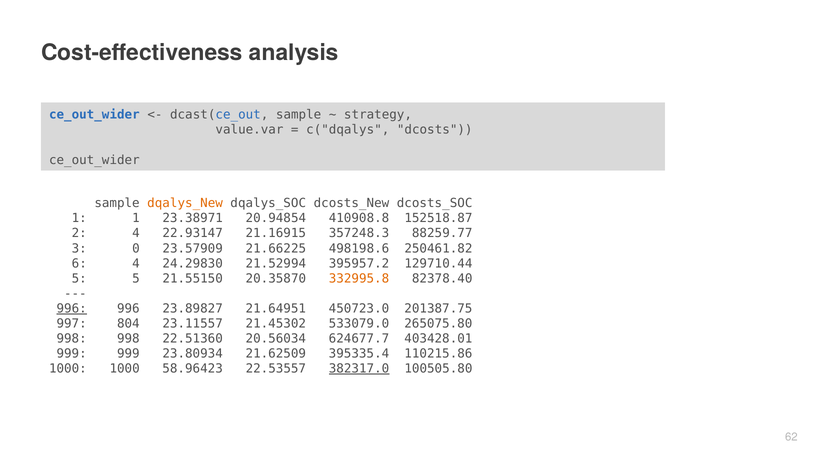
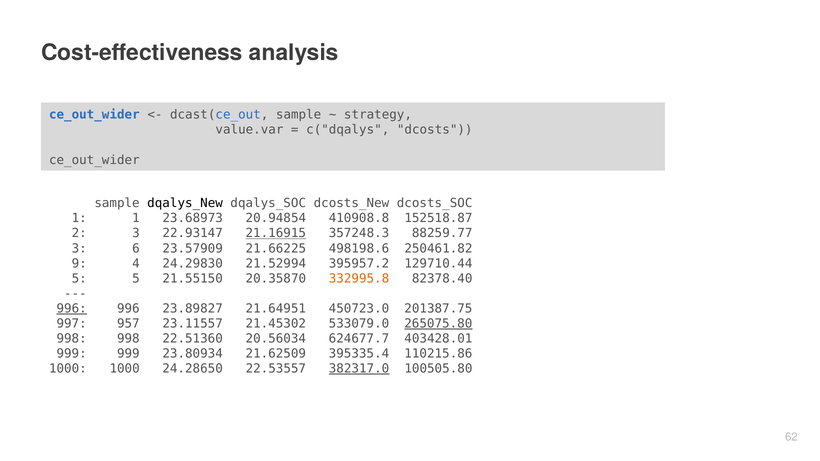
dqalys_New colour: orange -> black (185, 203)
23.38971: 23.38971 -> 23.68973 (193, 218)
2 4: 4 -> 3 (136, 233)
21.16915 underline: none -> present (276, 233)
0: 0 -> 6 (136, 249)
6: 6 -> 9 (79, 264)
804: 804 -> 957 (128, 324)
265075.80 underline: none -> present (438, 324)
58.96423: 58.96423 -> 24.28650 (193, 369)
